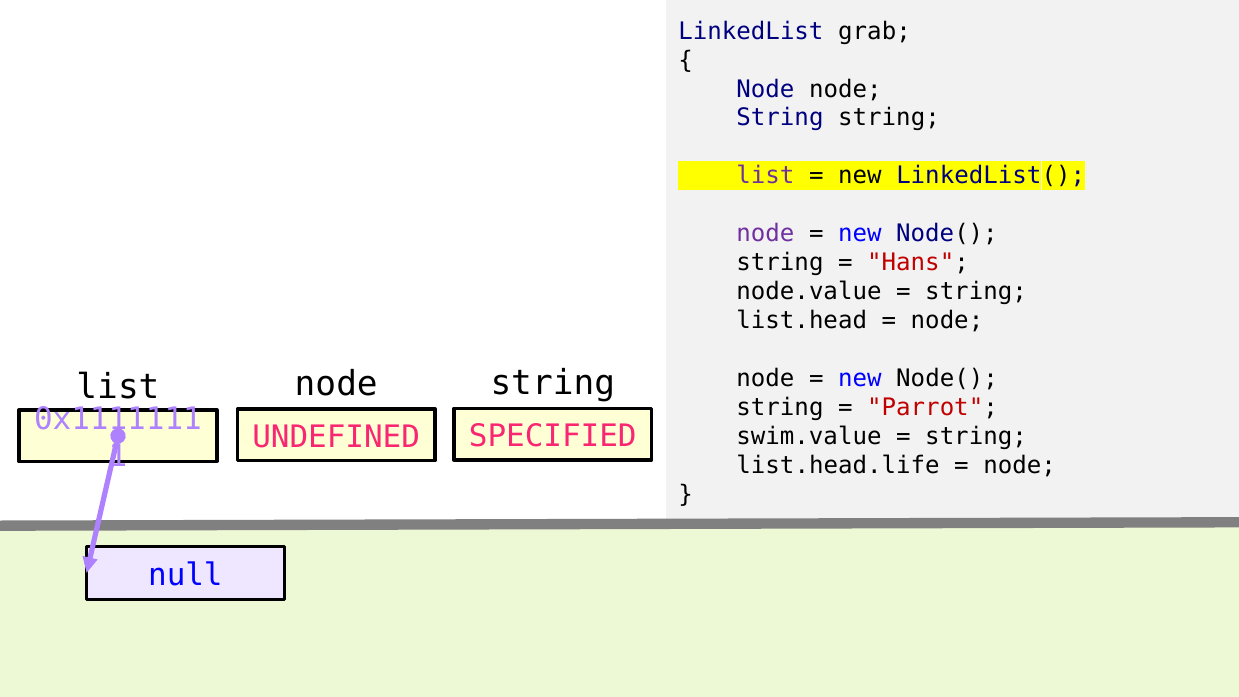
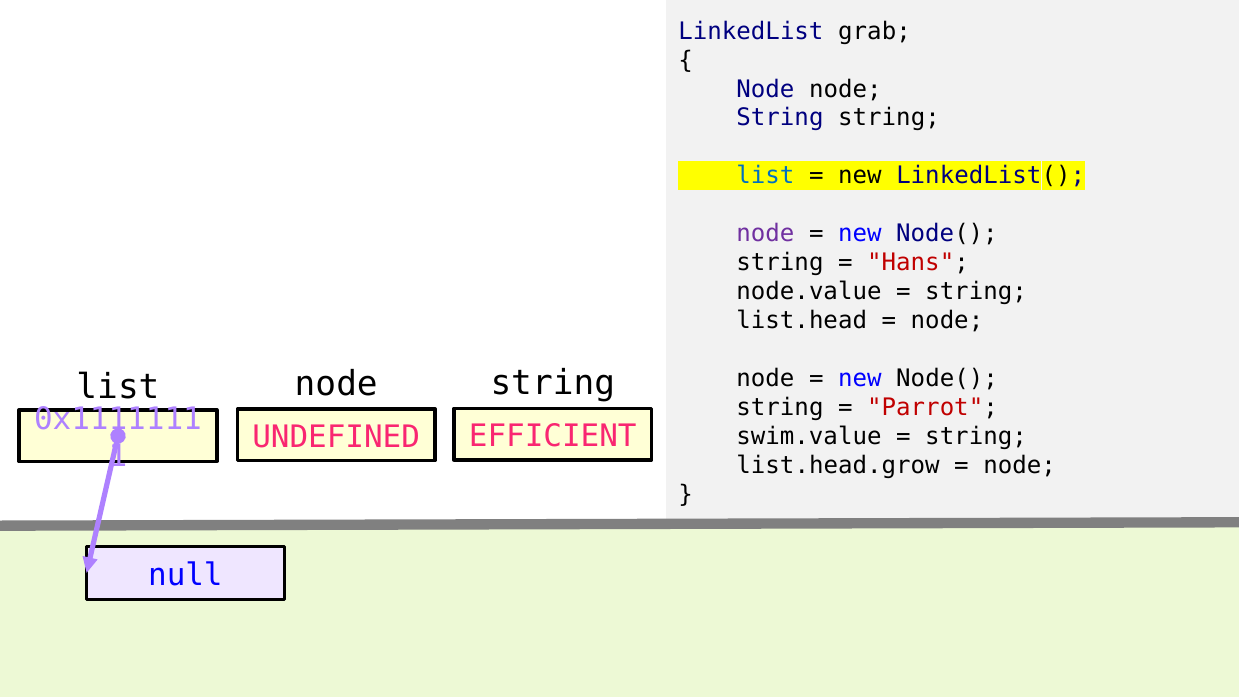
list colour: purple -> blue (765, 176)
SPECIFIED: SPECIFIED -> EFFICIENT (553, 436)
list.head.life: list.head.life -> list.head.grow (838, 465)
